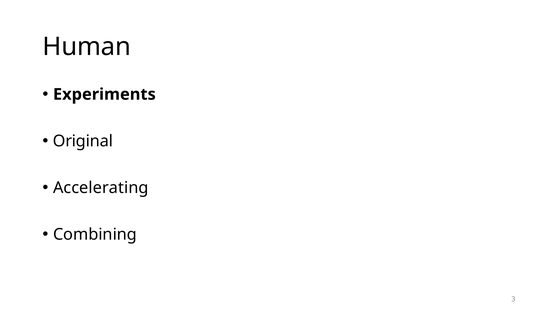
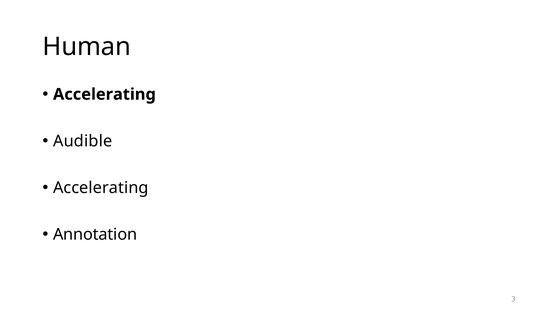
Experiments: Experiments -> Accelerating (104, 94)
Original: Original -> Audible (83, 141)
Combining: Combining -> Annotation (95, 234)
